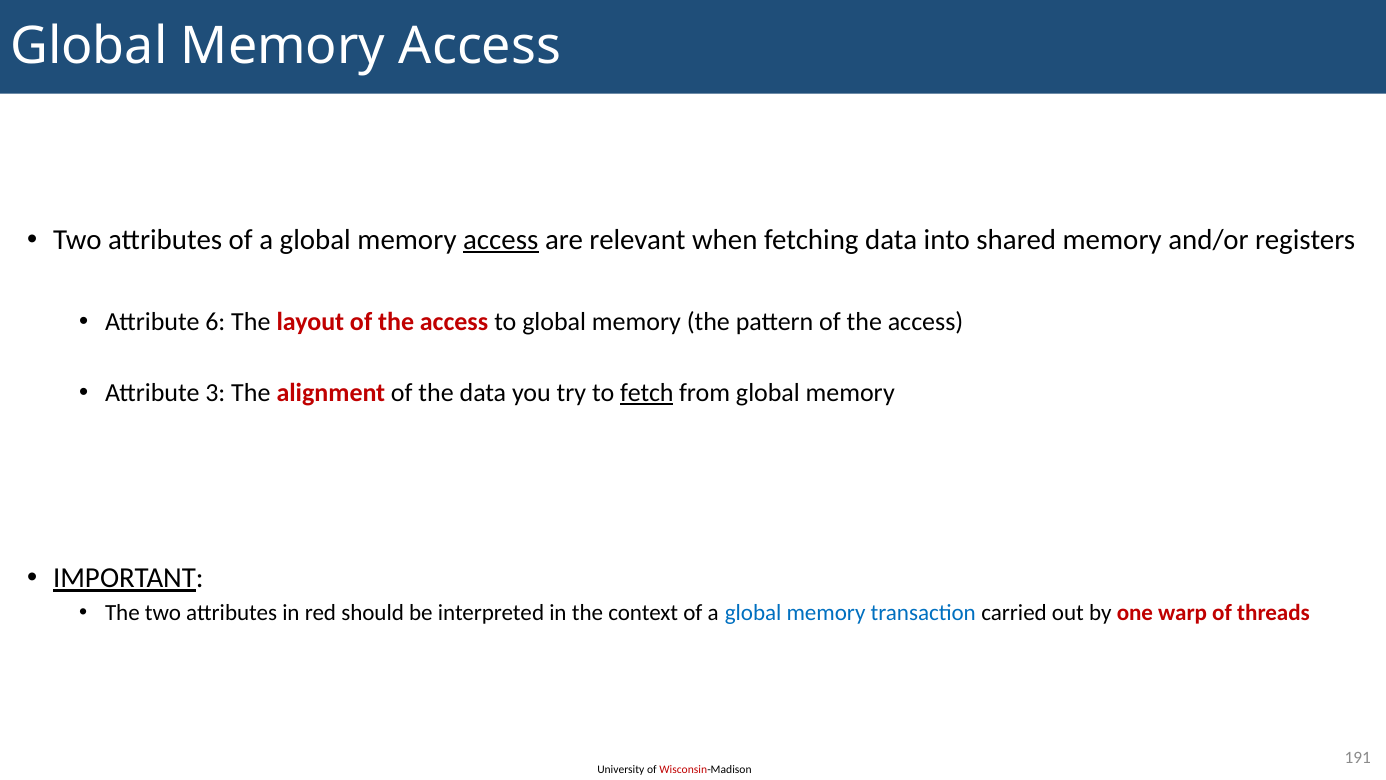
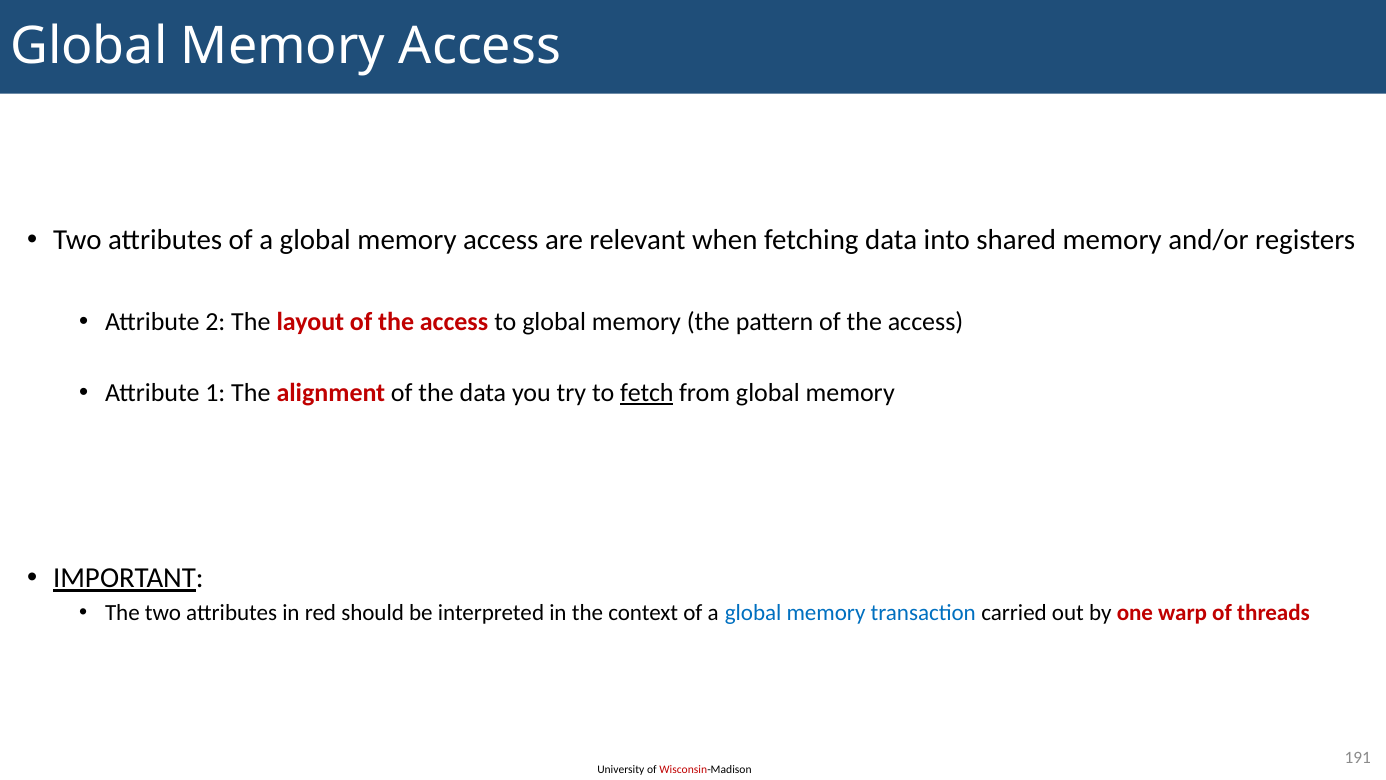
access underline: present -> none (501, 240)
6: 6 -> 2 (215, 322)
3: 3 -> 1 (215, 393)
